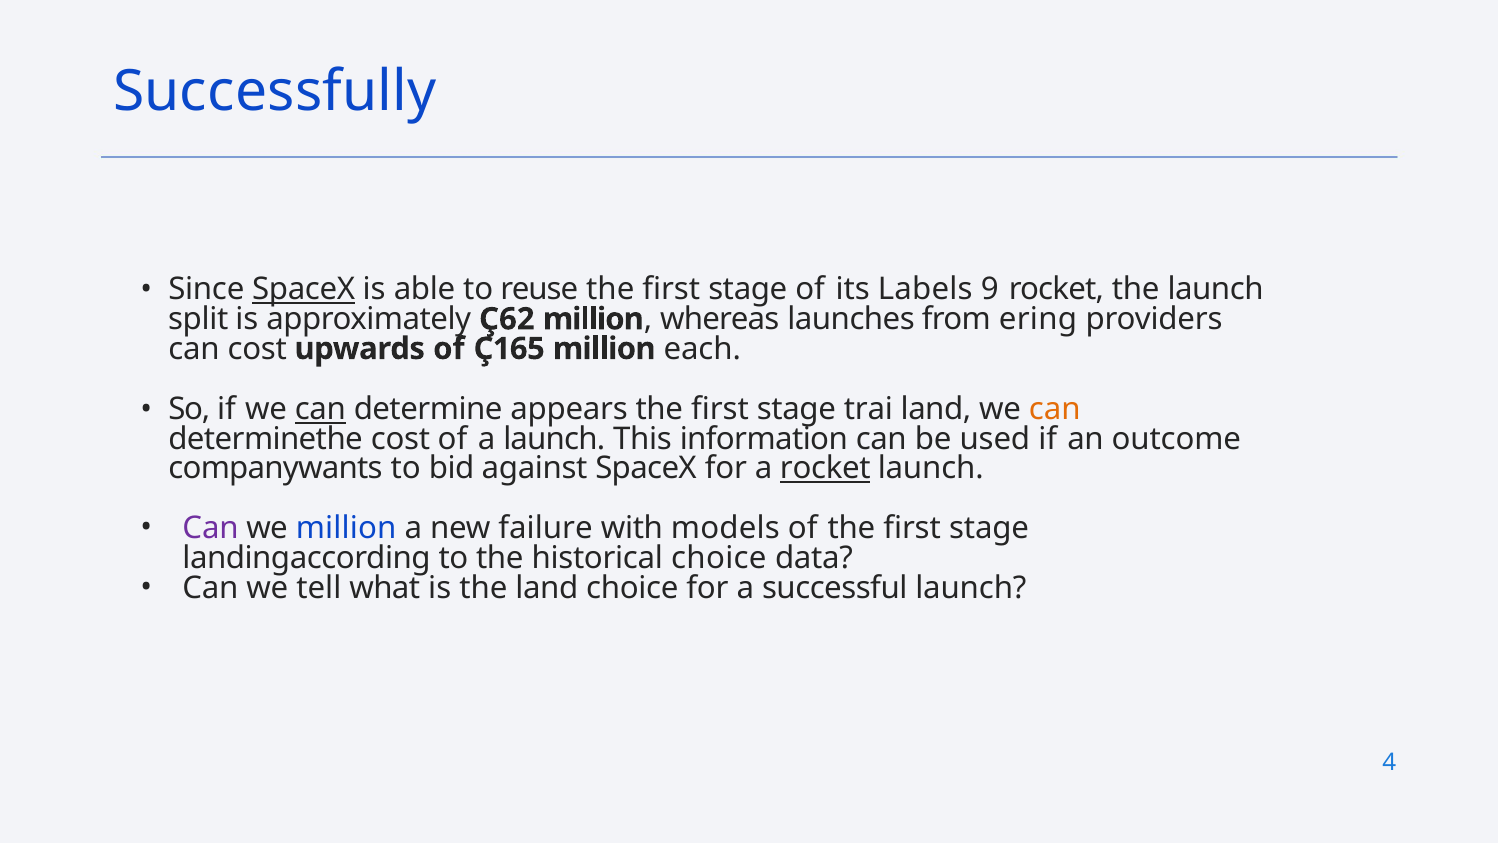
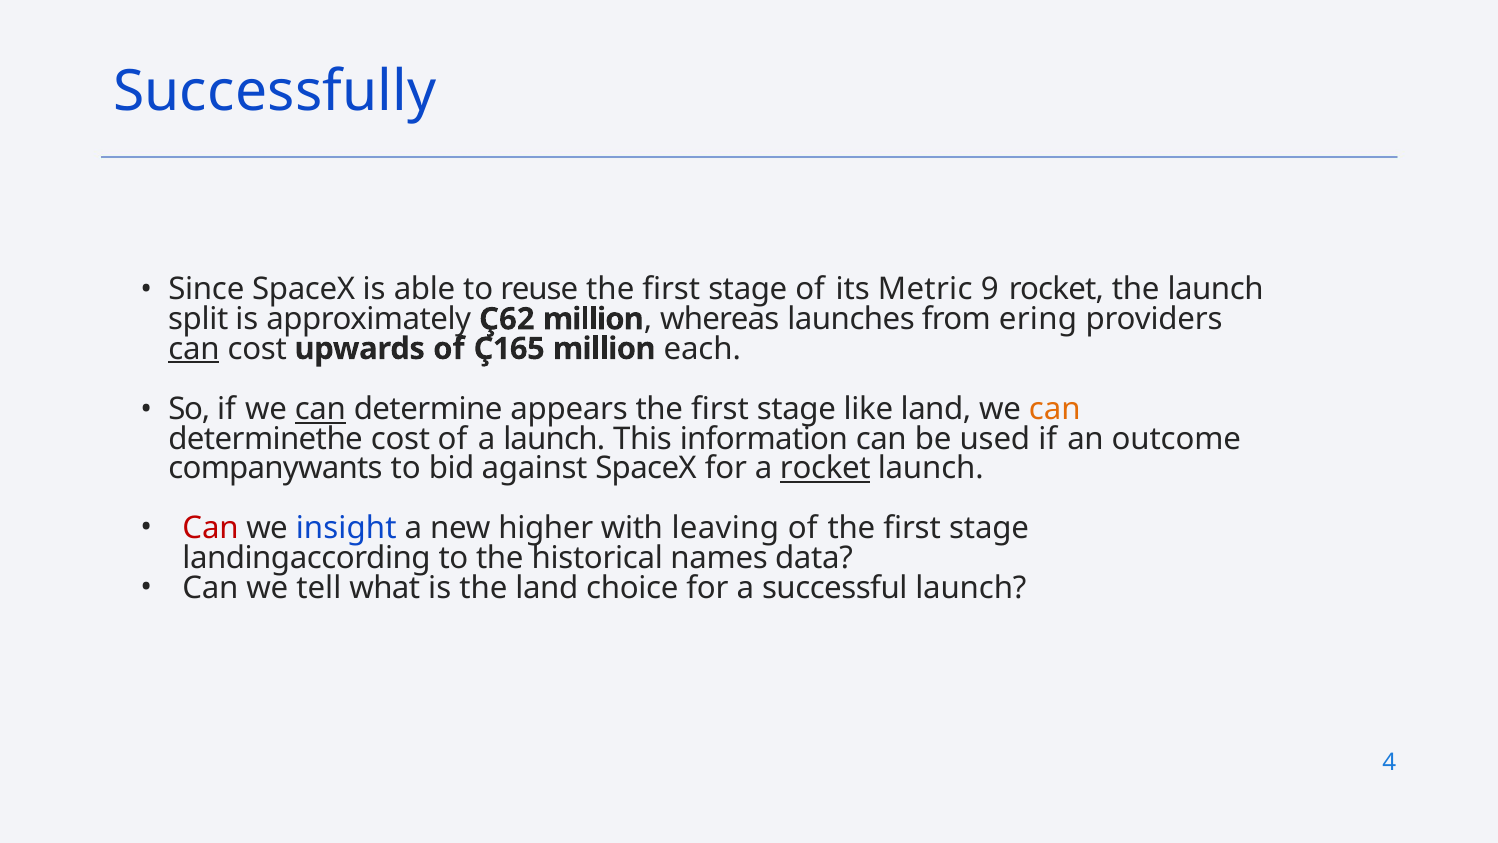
SpaceX underline: present -> none (304, 289)
Labels: Labels -> Metric (925, 289)
can underline: none -> present (194, 349)
trai: trai -> like (868, 409)
Can colour: purple -> red (211, 528)
we million: million -> insight (346, 528)
failure: failure -> higher (546, 528)
models: models -> leaving (725, 528)
historical choice: choice -> names (719, 558)
